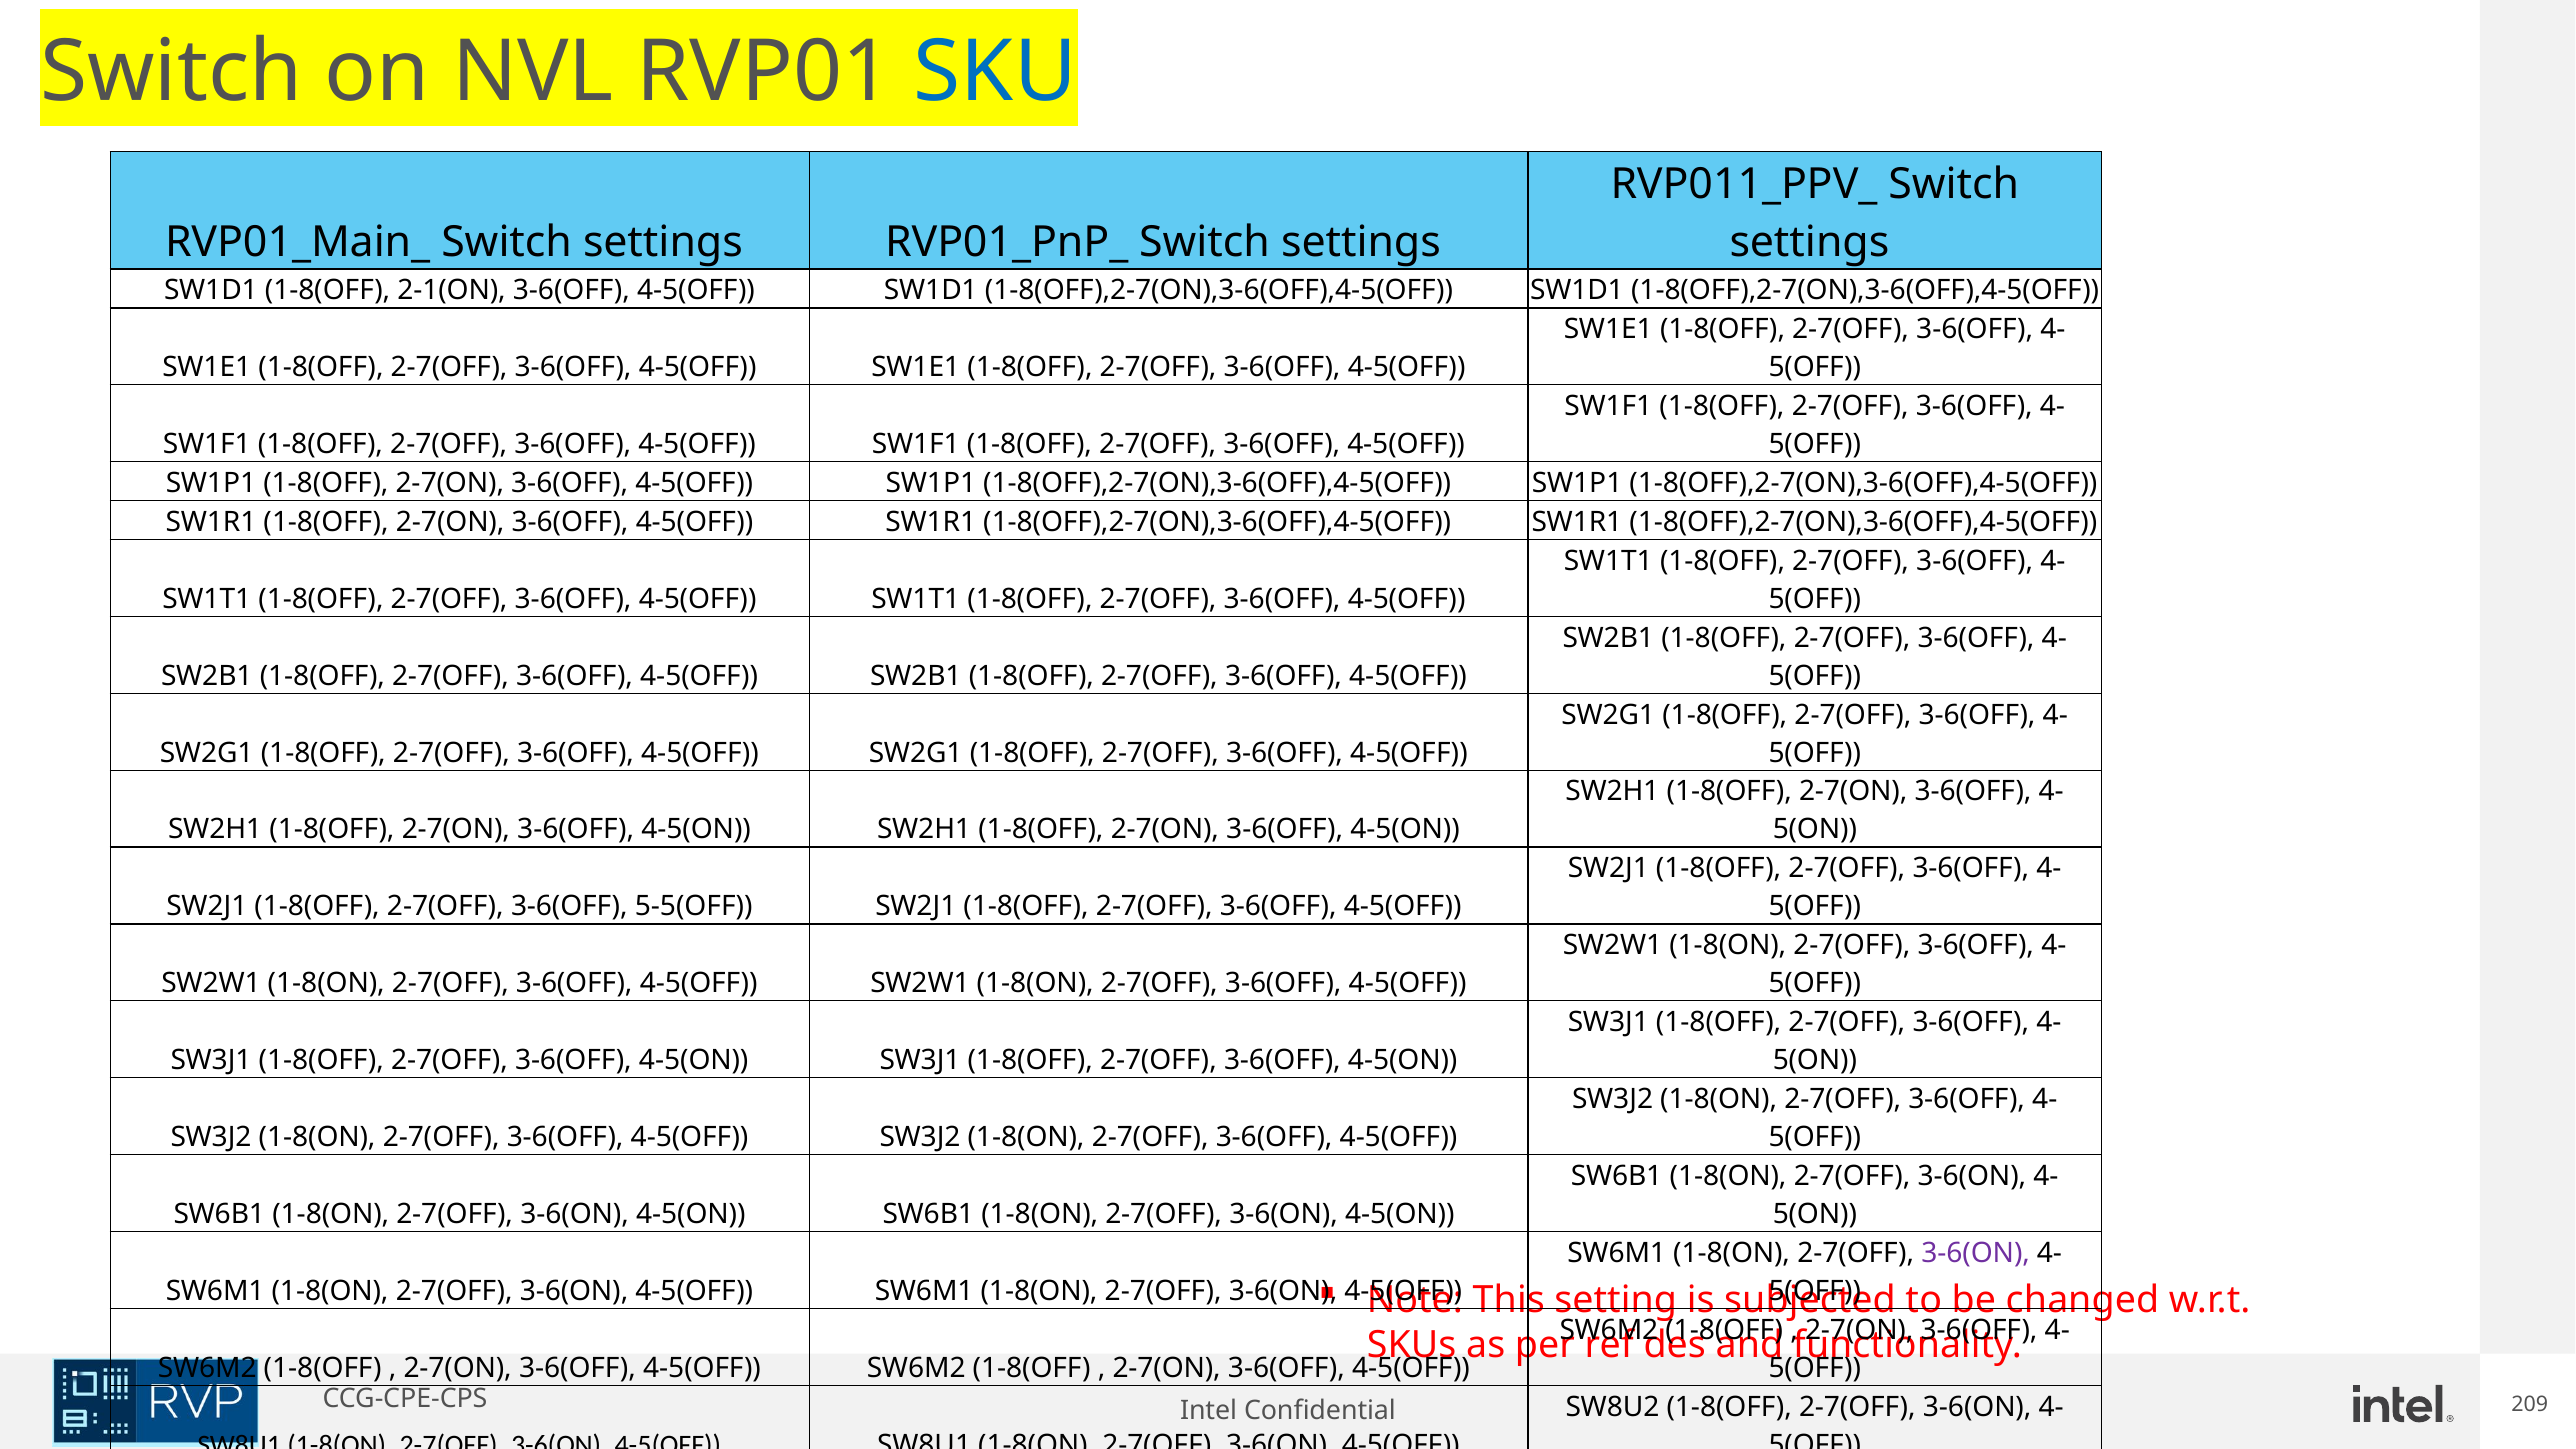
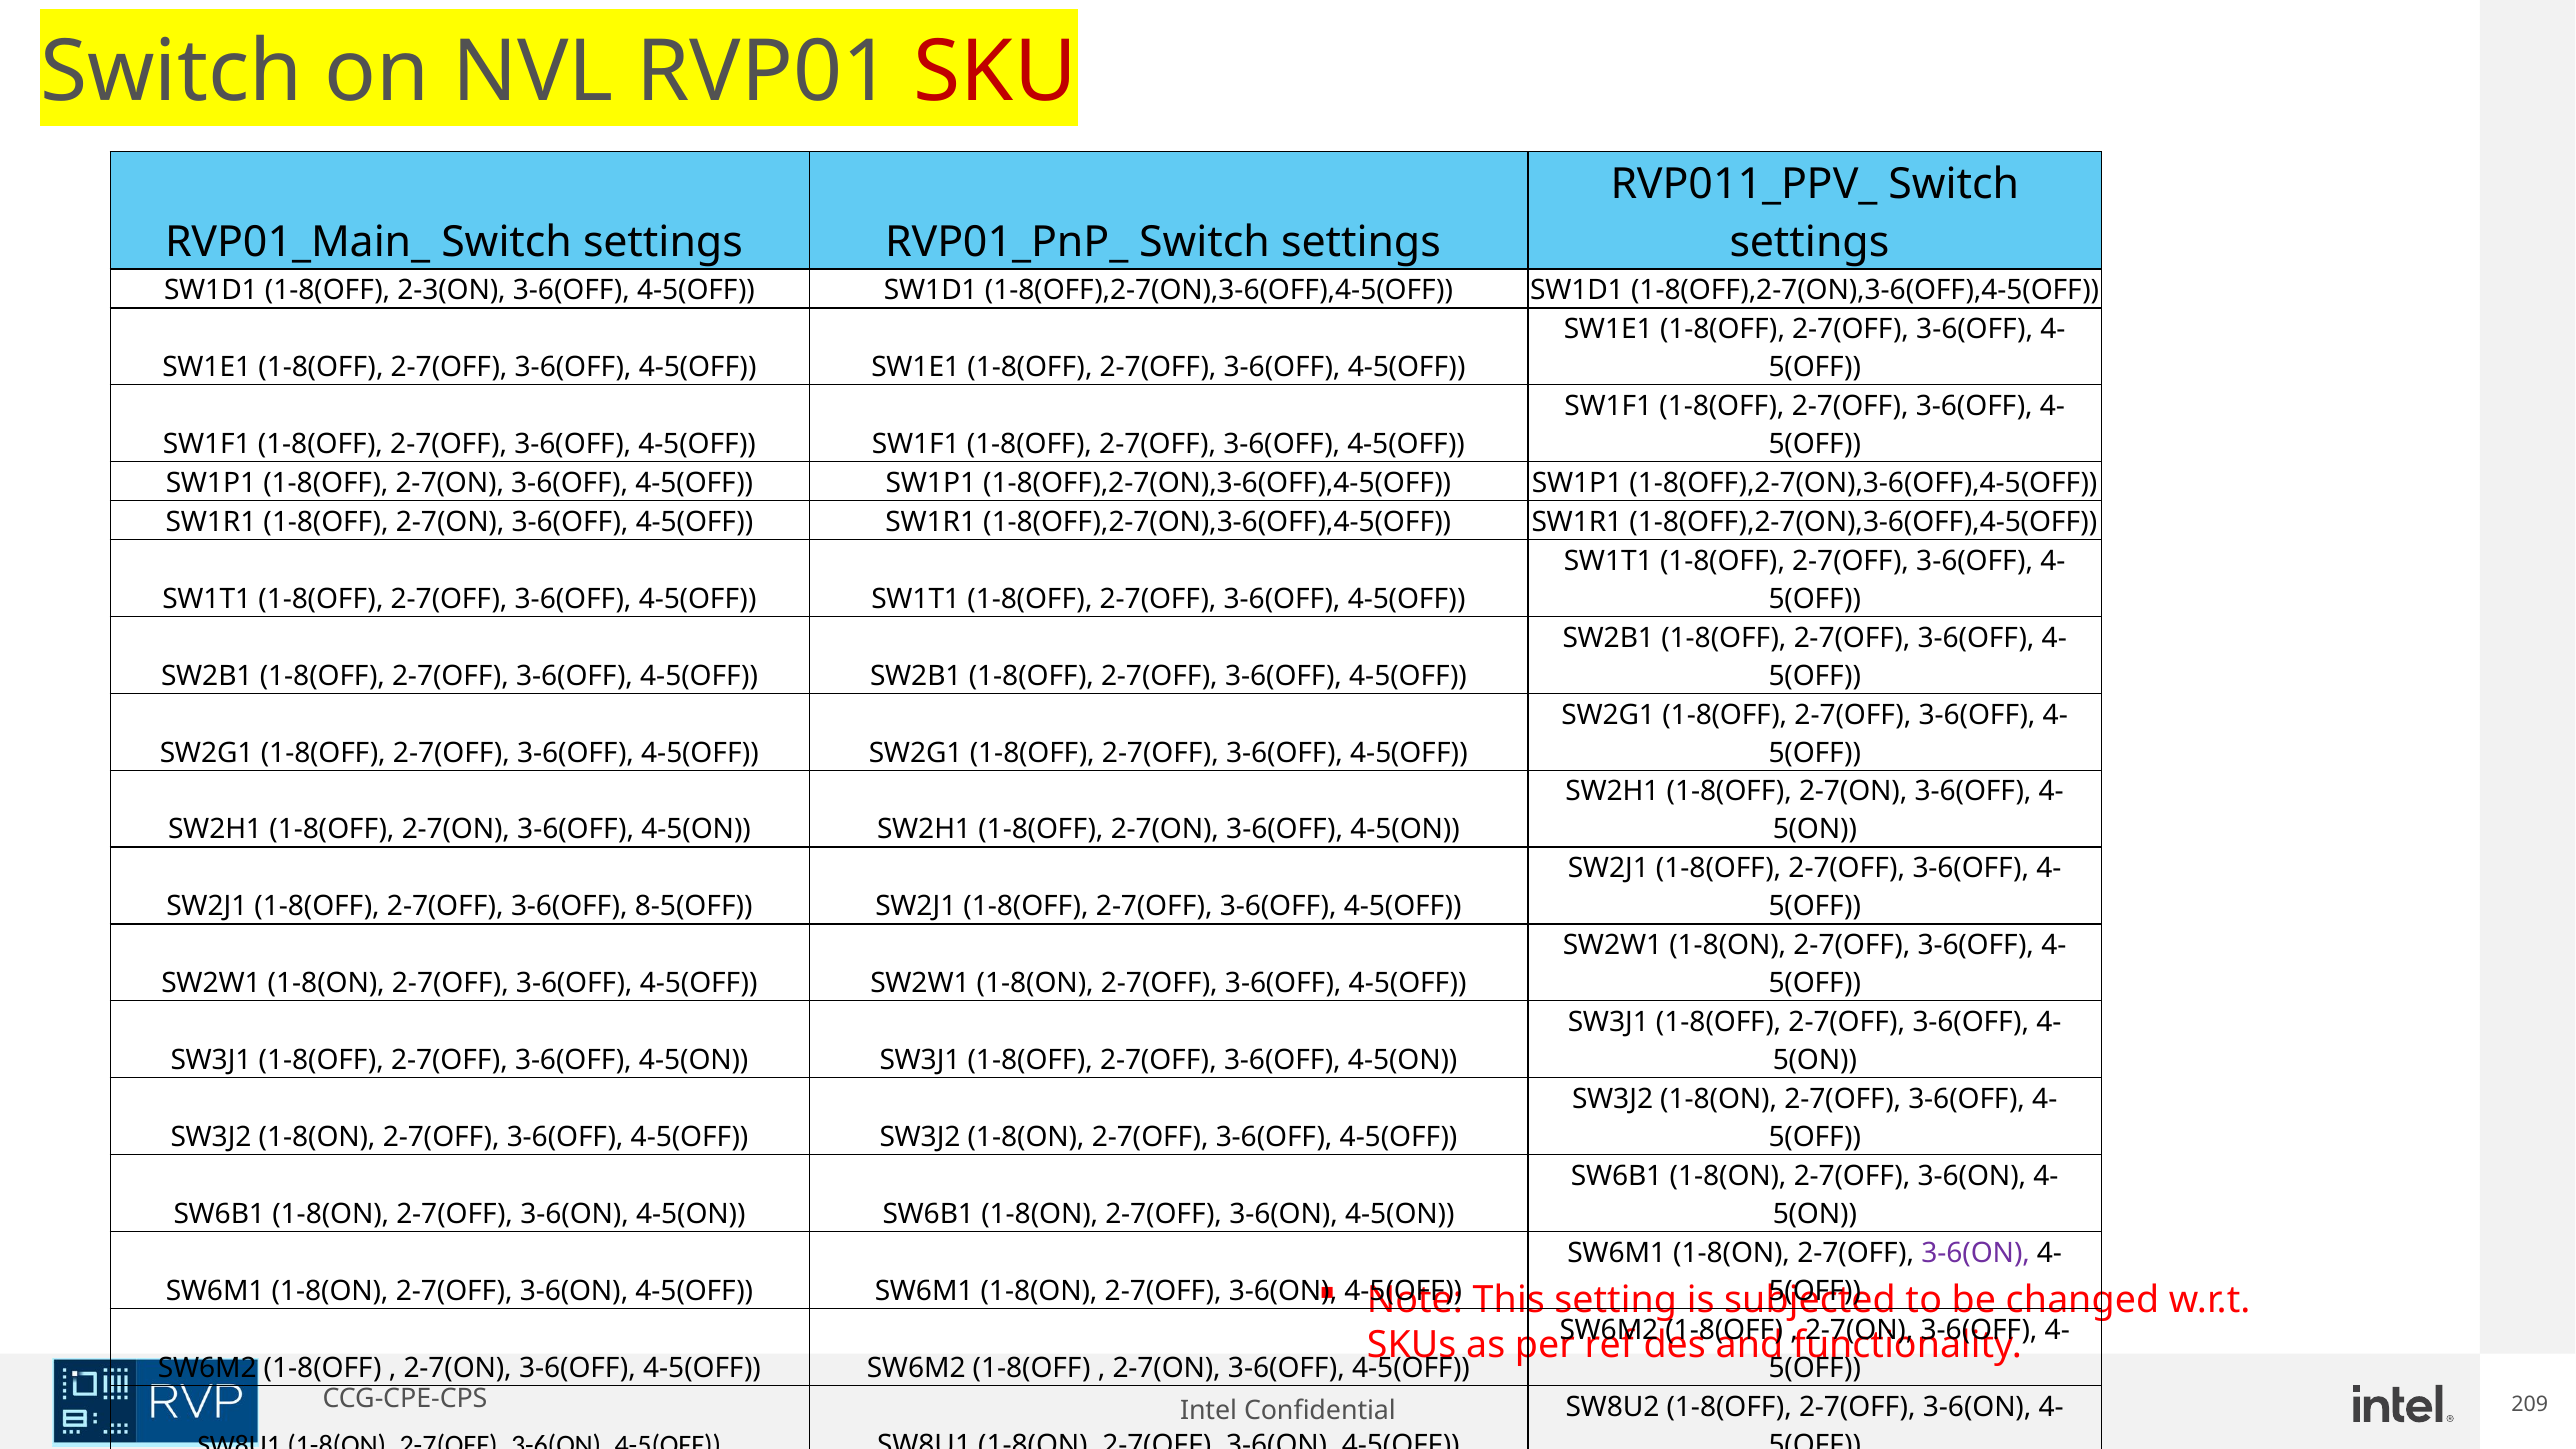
SKU colour: blue -> red (995, 72)
2-1(ON: 2-1(ON -> 2-3(ON (452, 291)
5-5(OFF: 5-5(OFF -> 8-5(OFF (694, 907)
